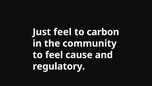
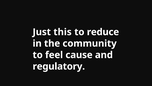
Just feel: feel -> this (63, 32)
carbon: carbon -> reduce (103, 32)
